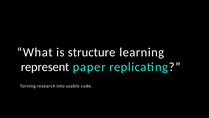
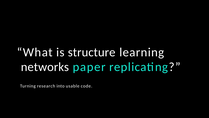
represent: represent -> networks (45, 67)
